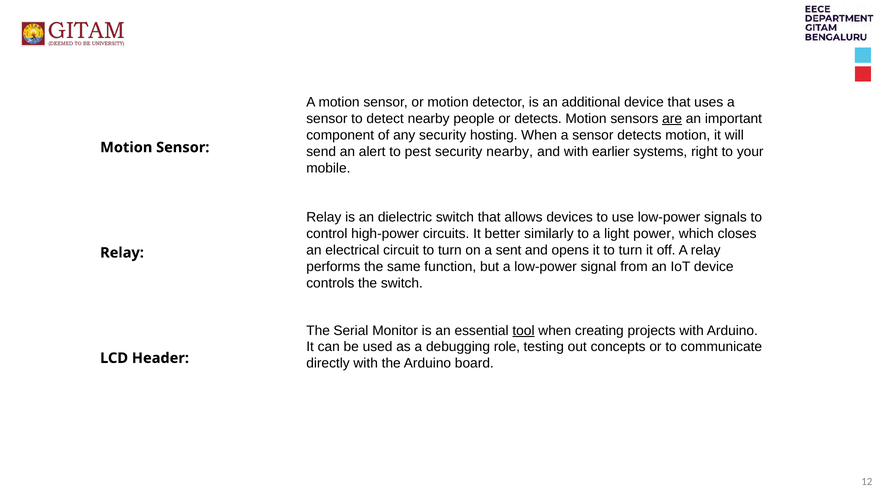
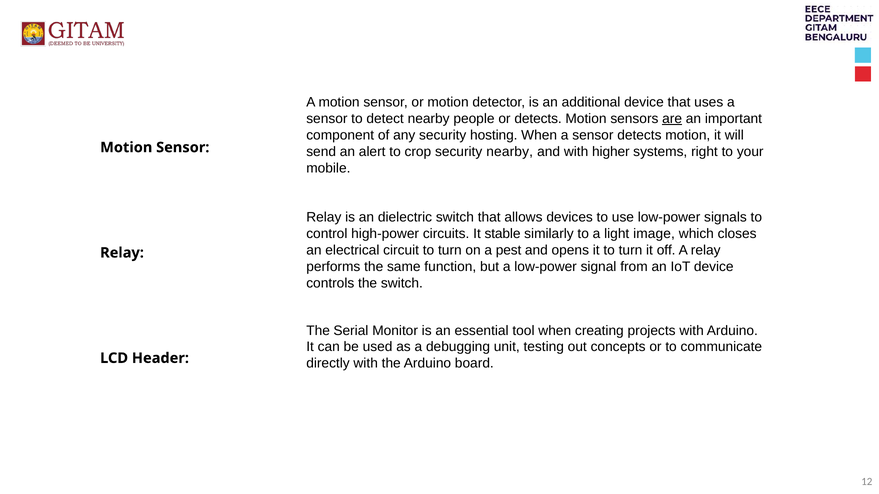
pest: pest -> crop (418, 152)
earlier: earlier -> higher (611, 152)
better: better -> stable (503, 234)
power: power -> image (654, 234)
sent: sent -> pest (509, 251)
tool underline: present -> none (523, 331)
role: role -> unit (507, 347)
